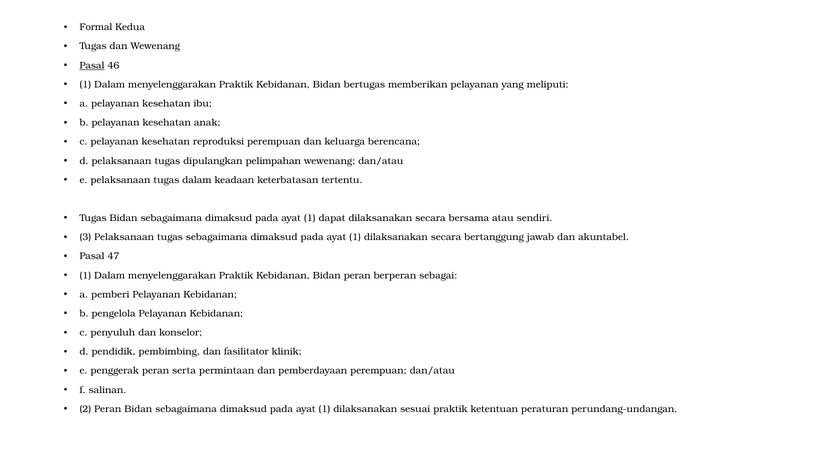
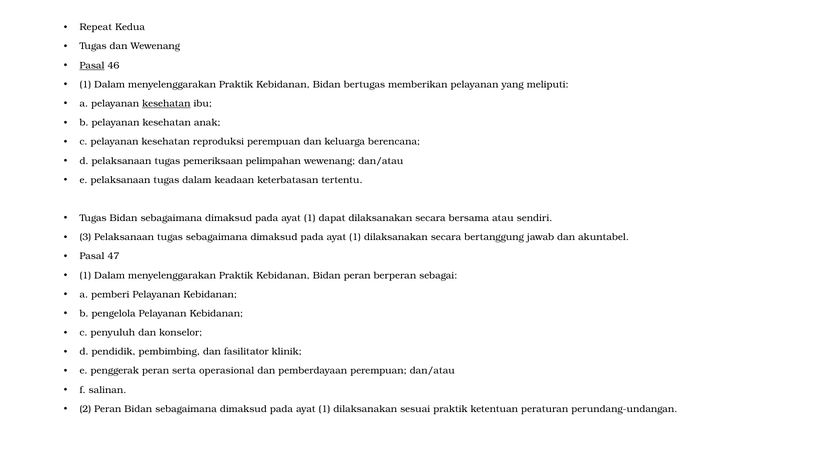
Formal: Formal -> Repeat (96, 27)
kesehatan underline: none -> present (166, 104)
dipulangkan: dipulangkan -> pemeriksaan (213, 161)
permintaan: permintaan -> operasional (227, 371)
